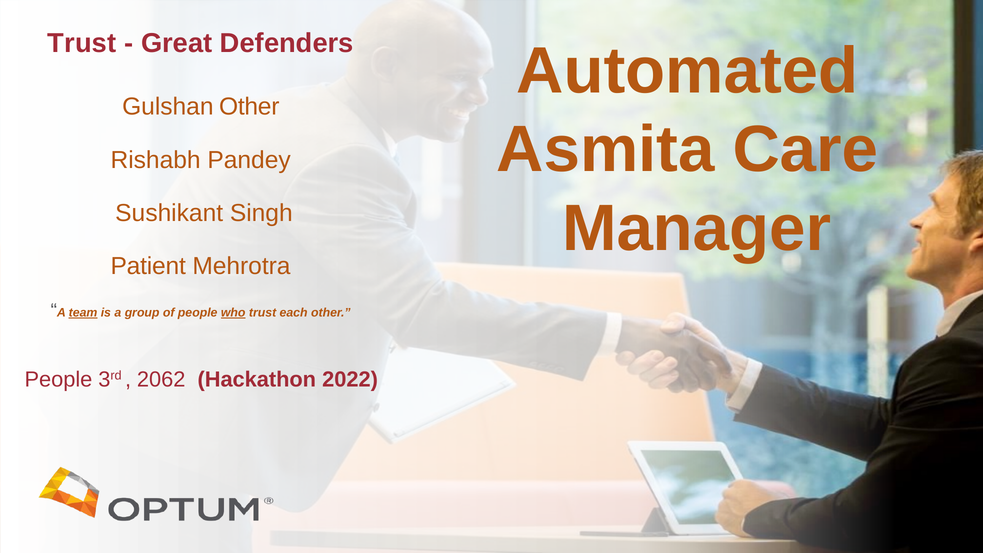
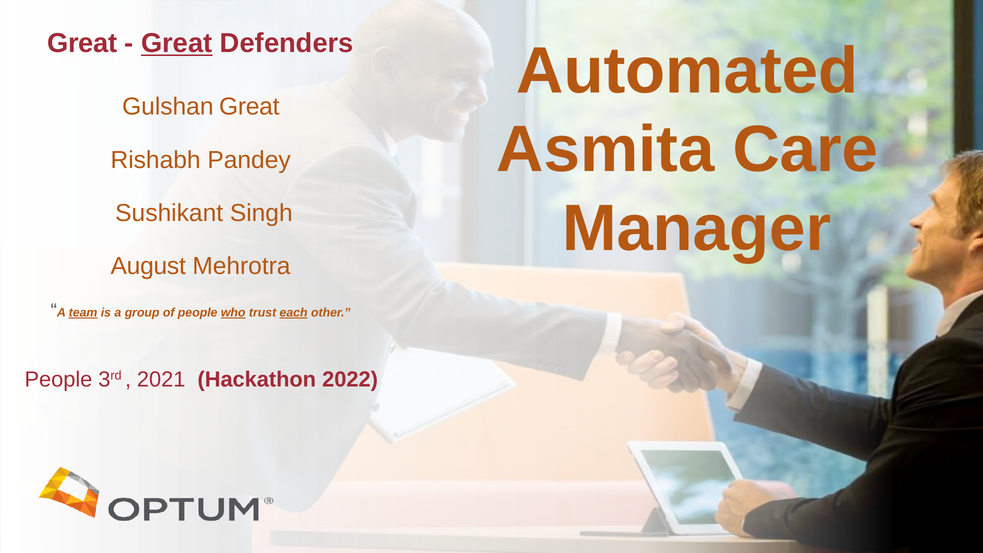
Trust: Trust -> Great (82, 43)
Great underline: none -> present (177, 43)
Gulshan Other: Other -> Great (249, 107)
Patient: Patient -> August (148, 266)
each underline: none -> present (294, 313)
2062: 2062 -> 2021 (161, 379)
